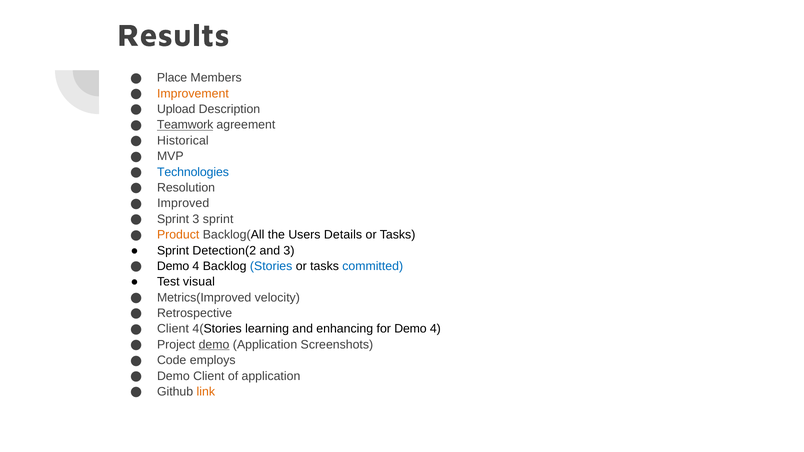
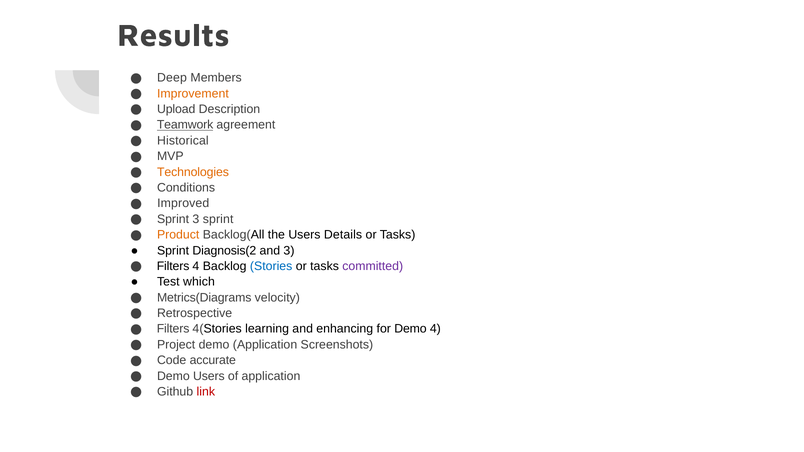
Place: Place -> Deep (172, 78)
Technologies colour: blue -> orange (193, 172)
Resolution: Resolution -> Conditions (186, 188)
Detection(2: Detection(2 -> Diagnosis(2 (224, 251)
Demo: Demo -> Filters (173, 266)
committed colour: blue -> purple (373, 266)
visual: visual -> which (199, 282)
Metrics(Improved: Metrics(Improved -> Metrics(Diagrams (204, 298)
Client: Client -> Filters (173, 329)
demo underline: present -> none (214, 345)
employs: employs -> accurate (213, 361)
Demo Client: Client -> Users (209, 376)
link colour: orange -> red (206, 392)
